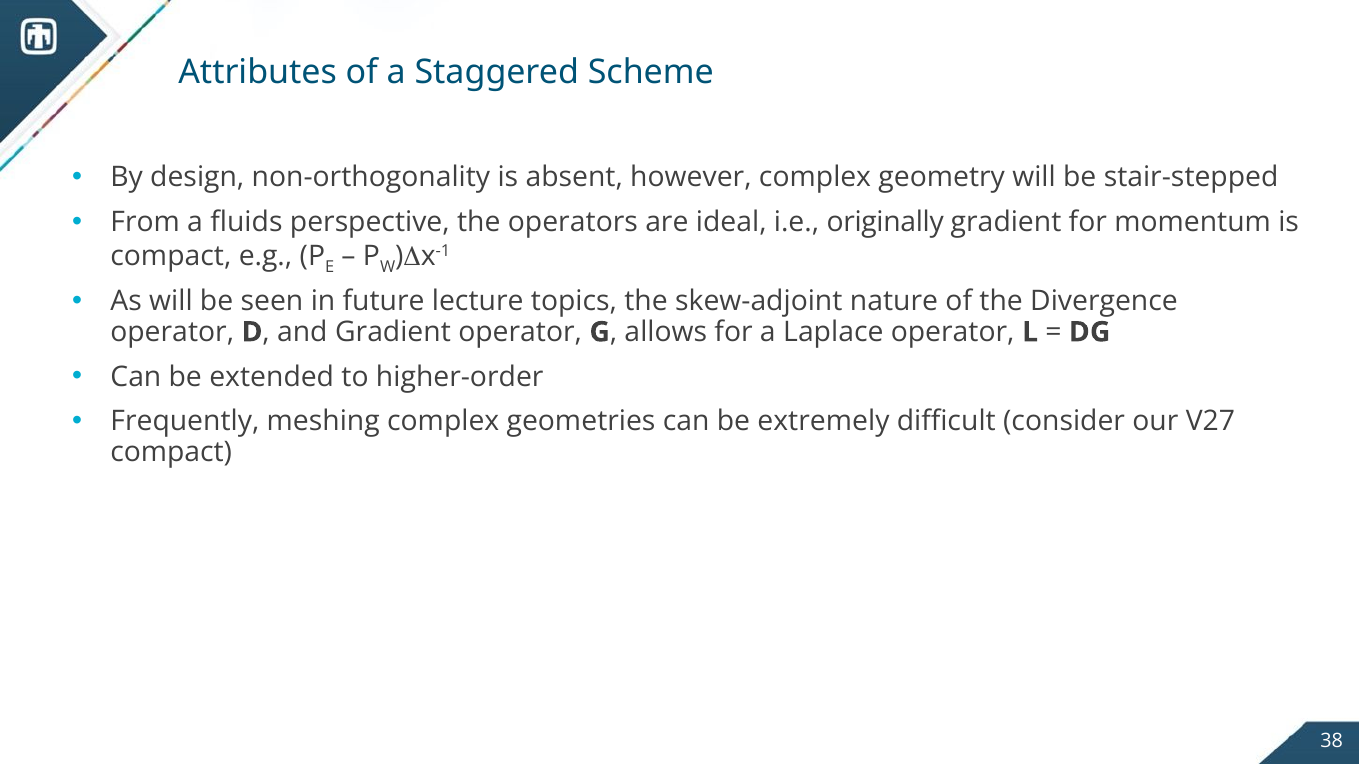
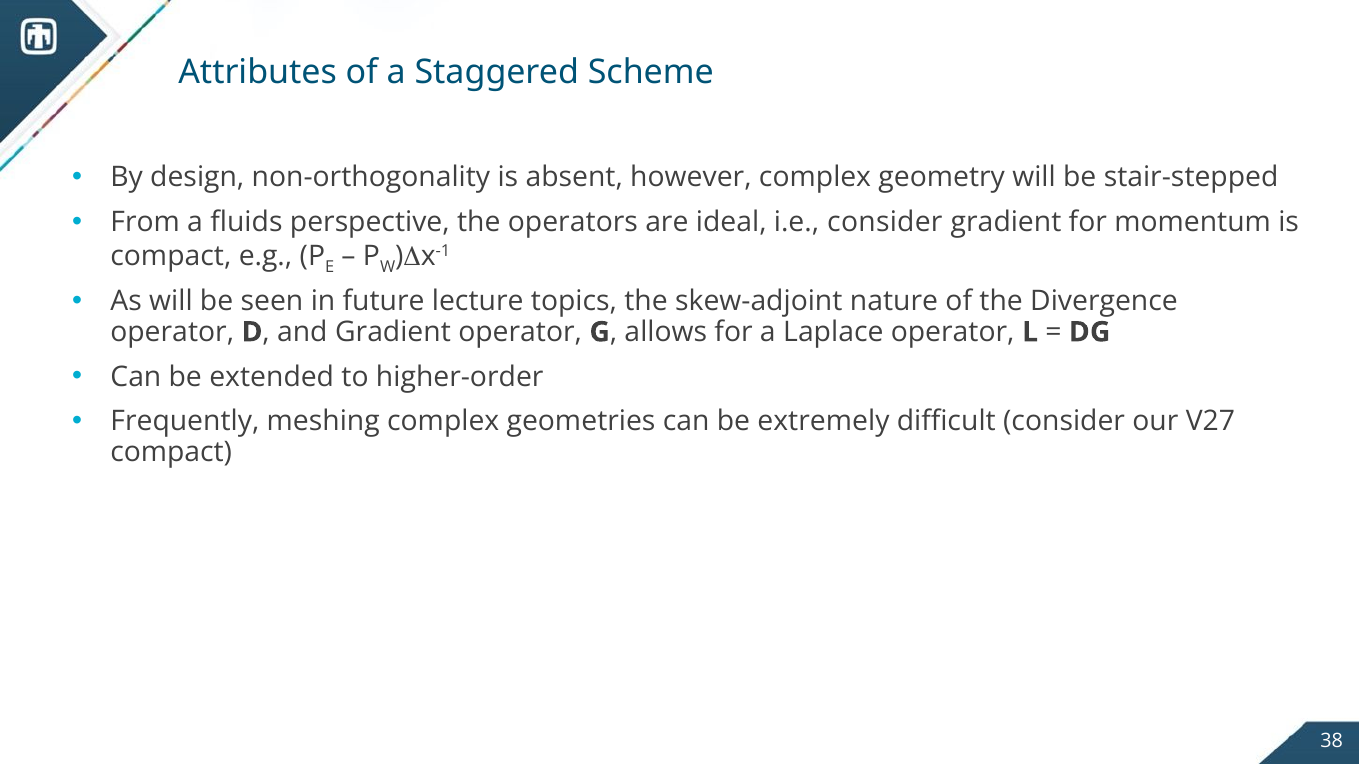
i.e originally: originally -> consider (885, 222)
